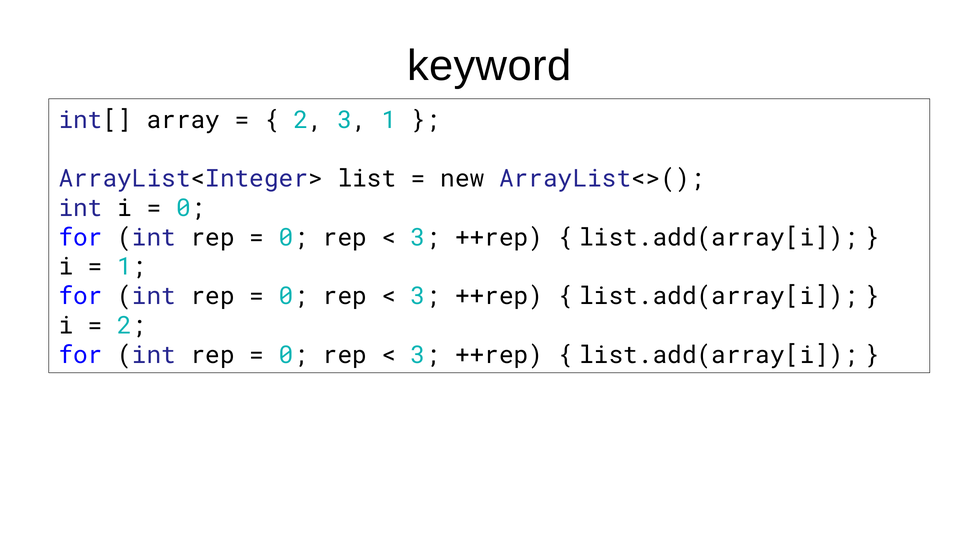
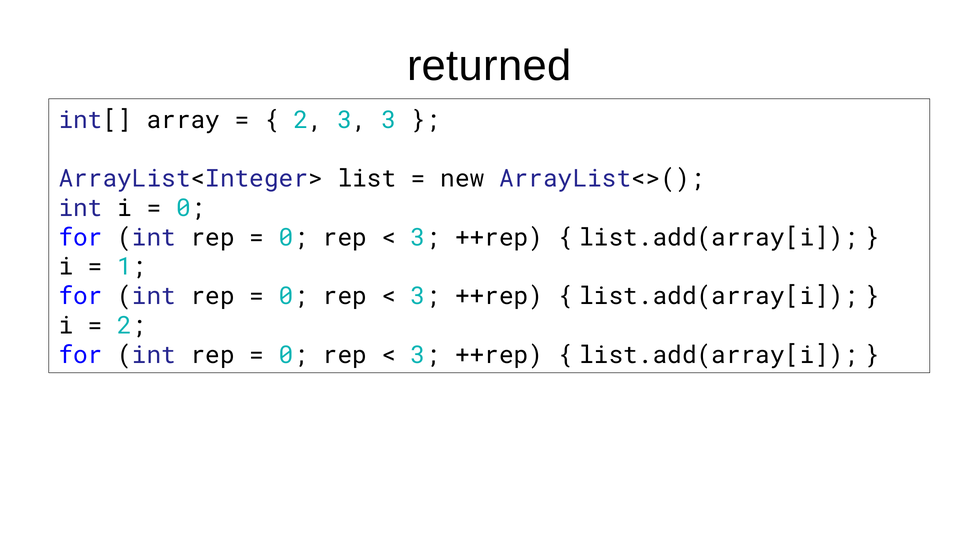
keyword: keyword -> returned (489, 66)
3 1: 1 -> 3 (389, 120)
